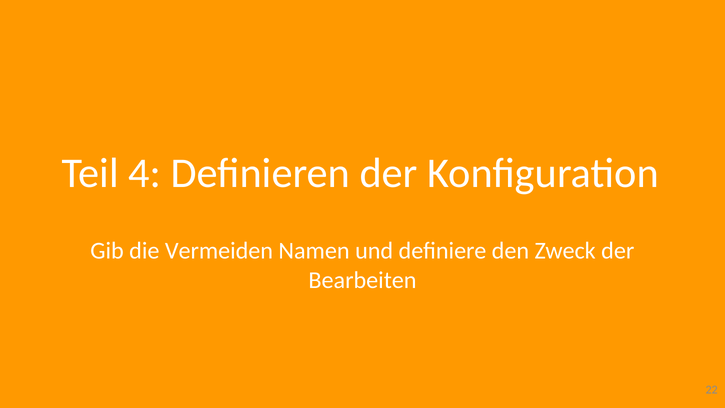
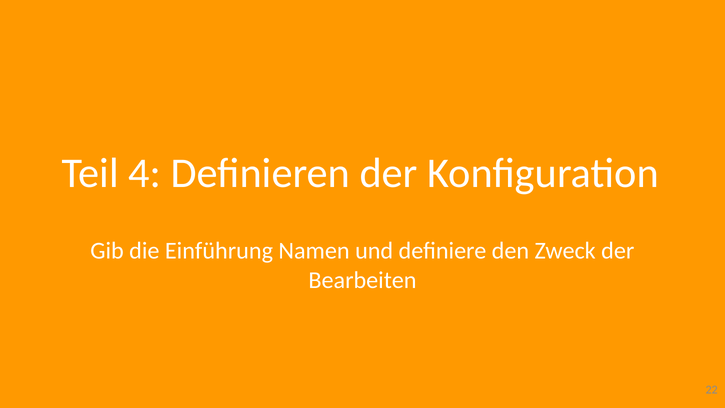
Vermeiden: Vermeiden -> Einführung (219, 251)
